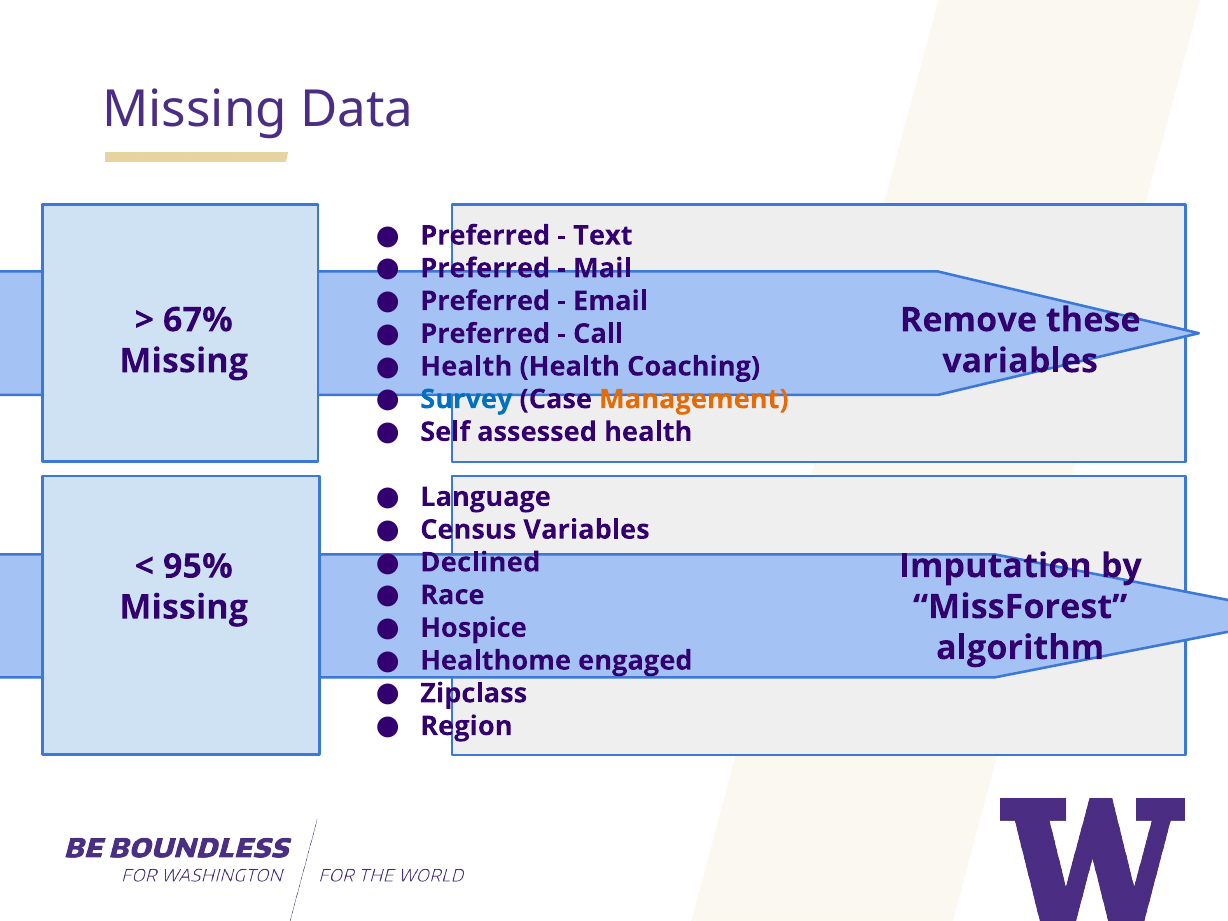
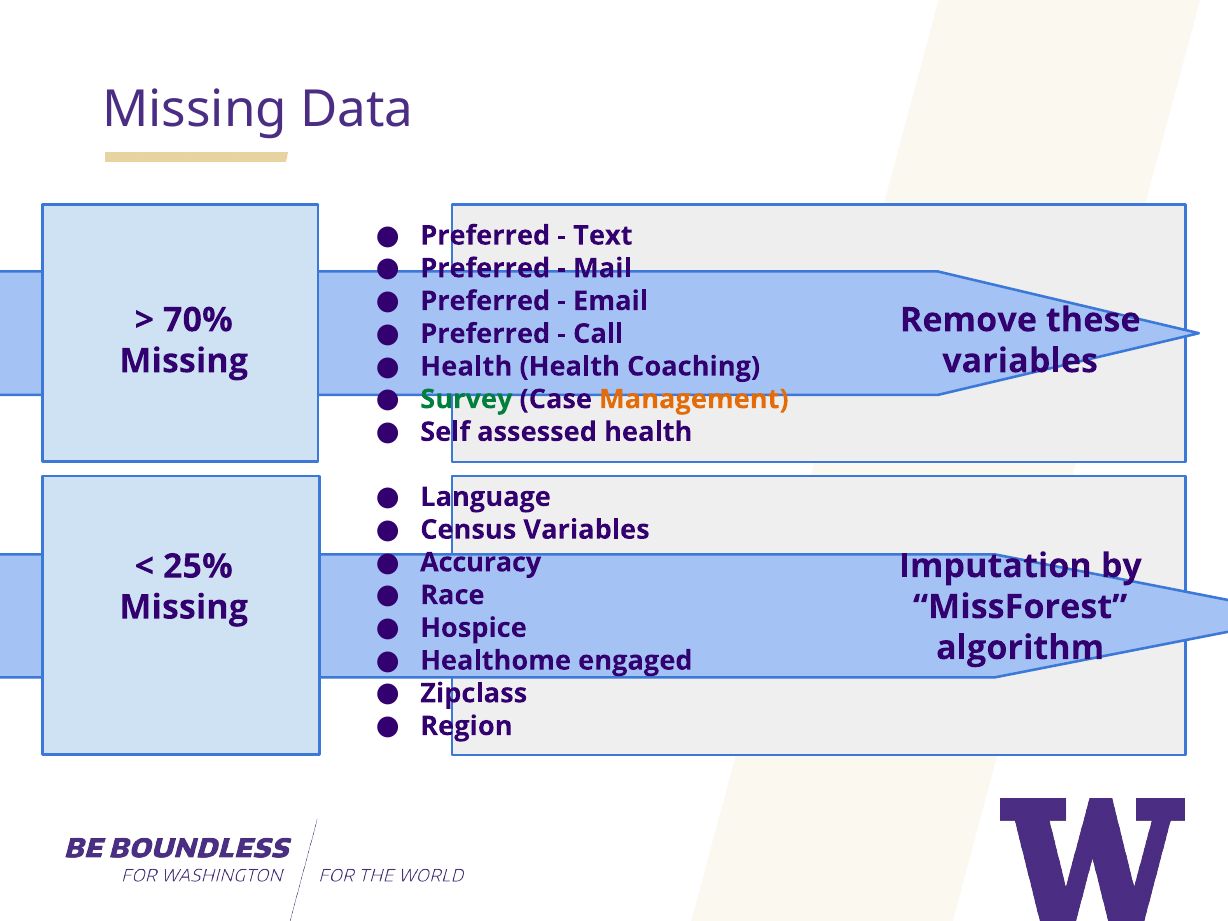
67%: 67% -> 70% (198, 320)
Survey colour: blue -> green (466, 399)
Declined: Declined -> Accuracy (481, 562)
95%: 95% -> 25% (198, 566)
